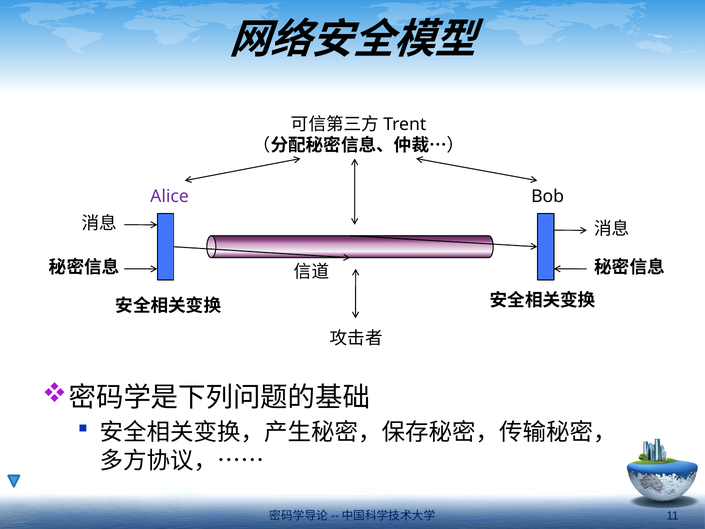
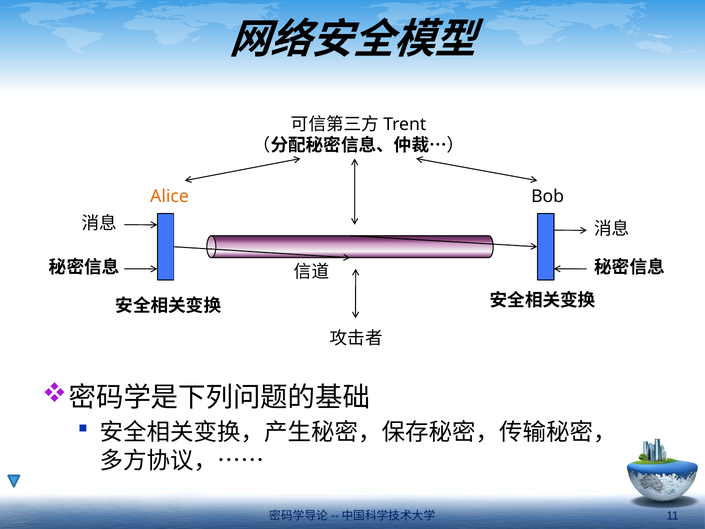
Alice colour: purple -> orange (170, 196)
